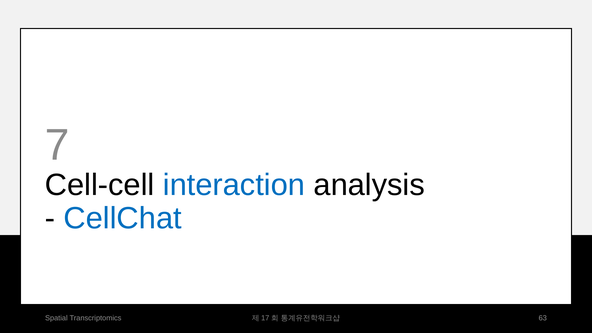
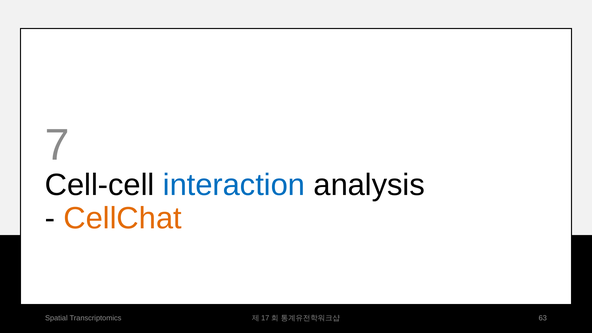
CellChat colour: blue -> orange (123, 218)
